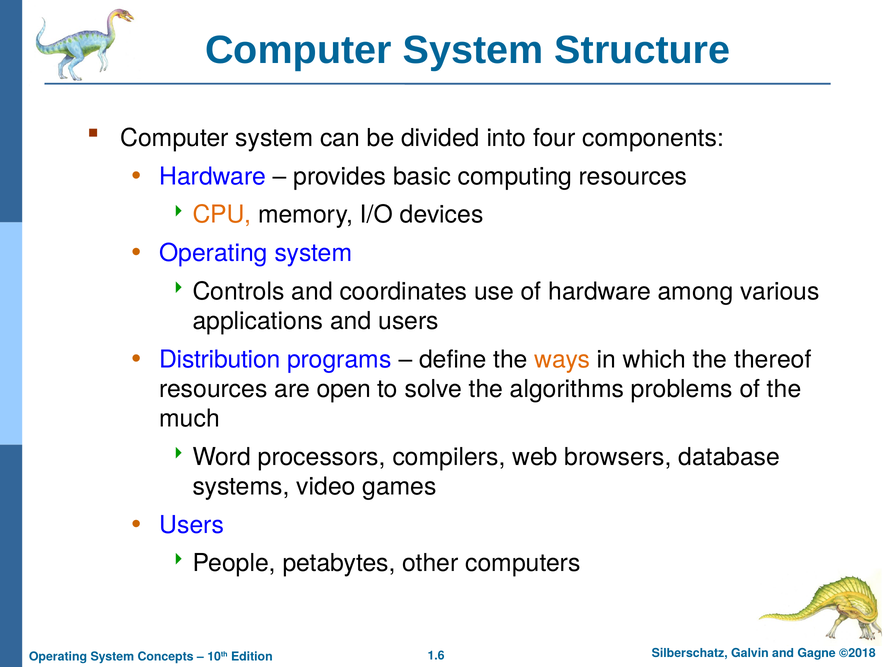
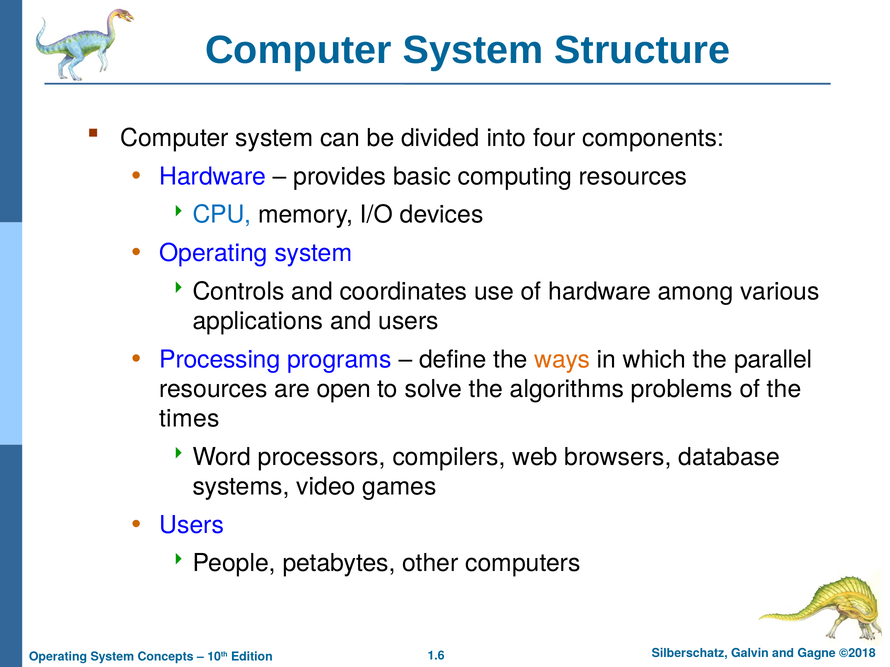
CPU colour: orange -> blue (222, 215)
Distribution: Distribution -> Processing (220, 360)
thereof: thereof -> parallel (773, 360)
much: much -> times (189, 419)
